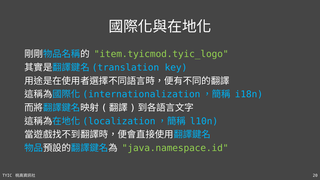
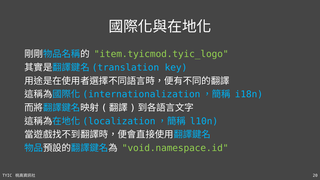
java.namespace.id: java.namespace.id -> void.namespace.id (175, 148)
